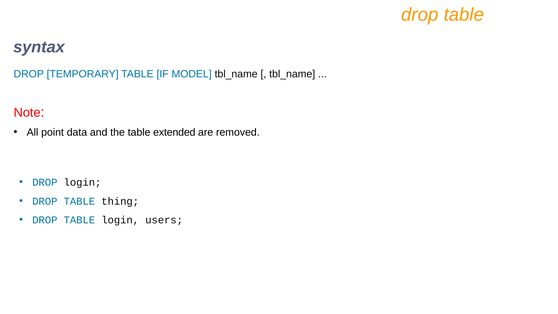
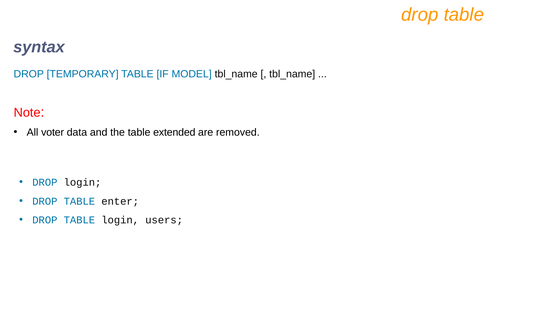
point: point -> voter (53, 132)
thing: thing -> enter (120, 201)
